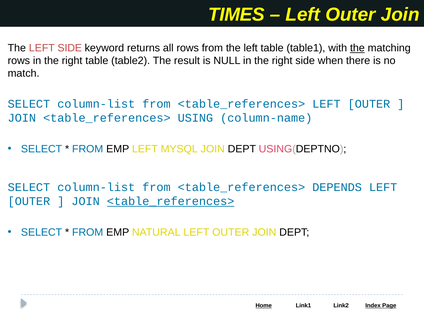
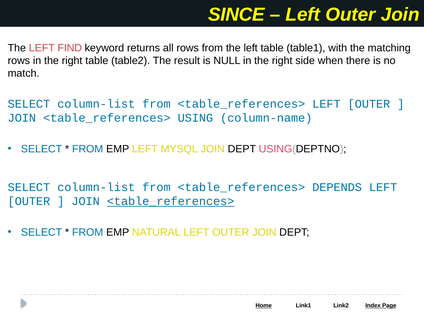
TIMES: TIMES -> SINCE (236, 15)
LEFT SIDE: SIDE -> FIND (70, 48)
the underline: present -> none (357, 48)
